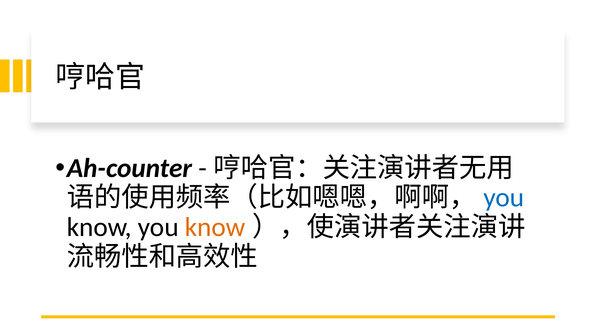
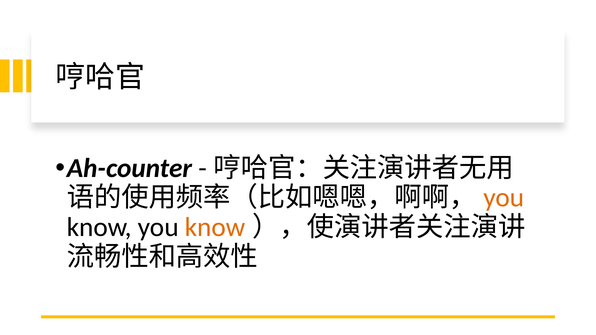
you colour: blue -> orange (504, 198)
